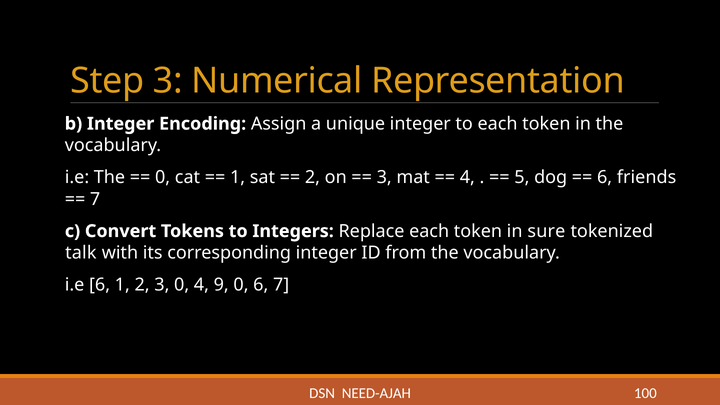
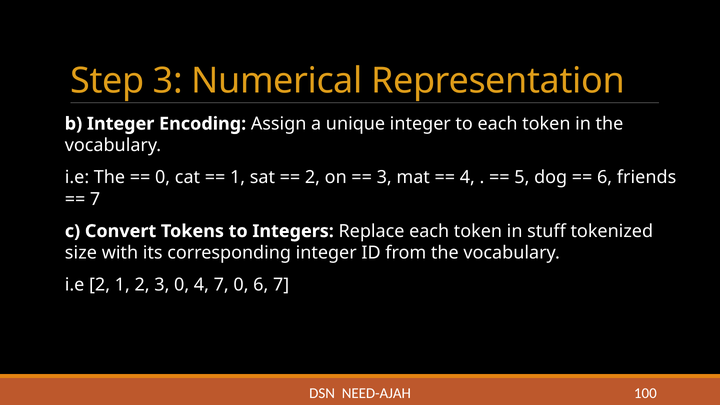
sure: sure -> stuff (547, 231)
talk: talk -> size (81, 253)
i.e 6: 6 -> 2 (100, 285)
4 9: 9 -> 7 (221, 285)
